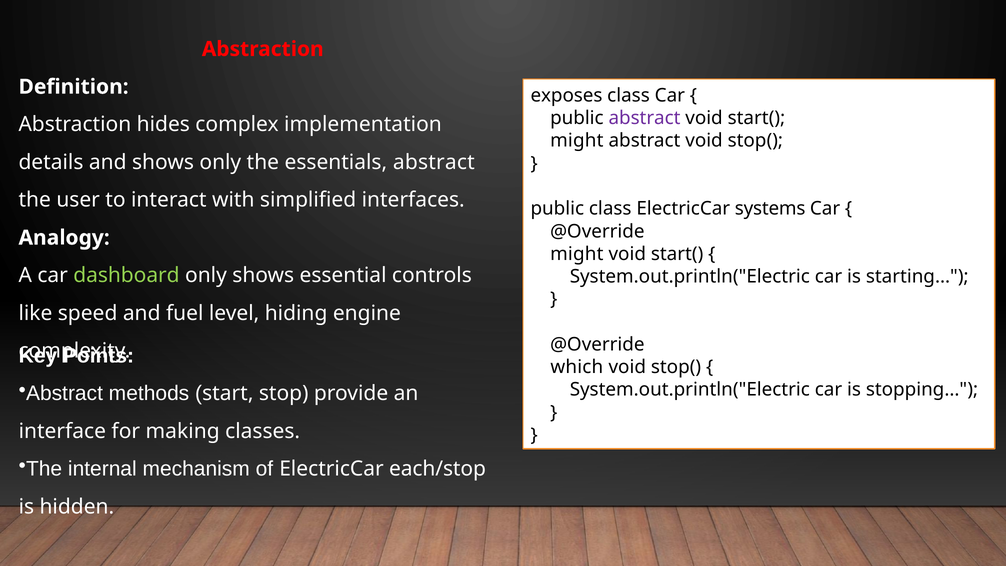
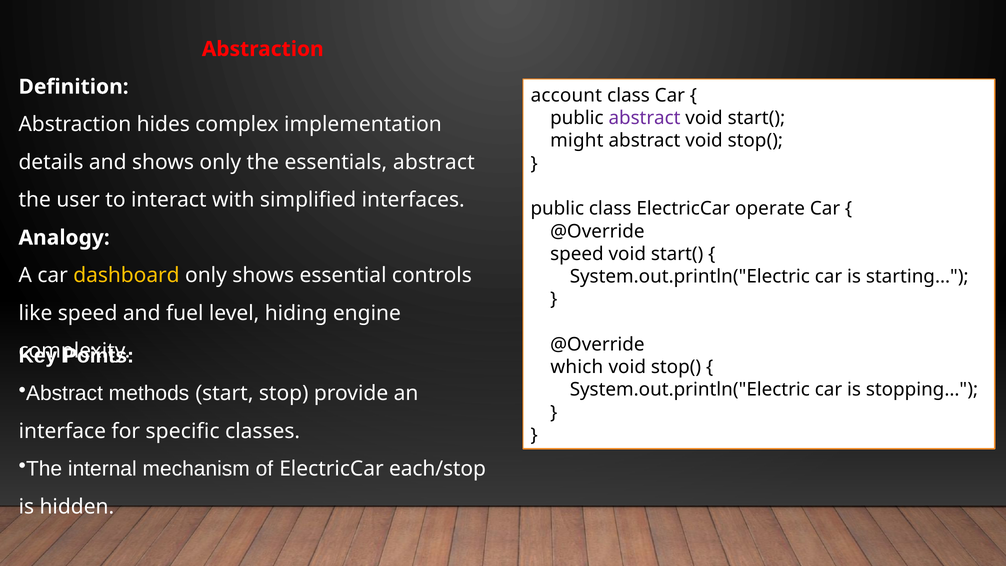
exposes: exposes -> account (566, 95)
systems: systems -> operate (770, 209)
might: might -> speed (577, 254)
dashboard colour: light green -> yellow (126, 275)
making: making -> specific (183, 431)
